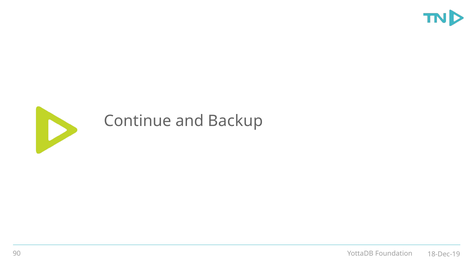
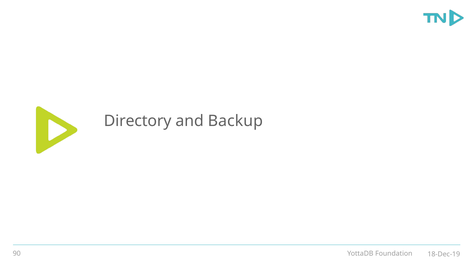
Continue: Continue -> Directory (138, 121)
